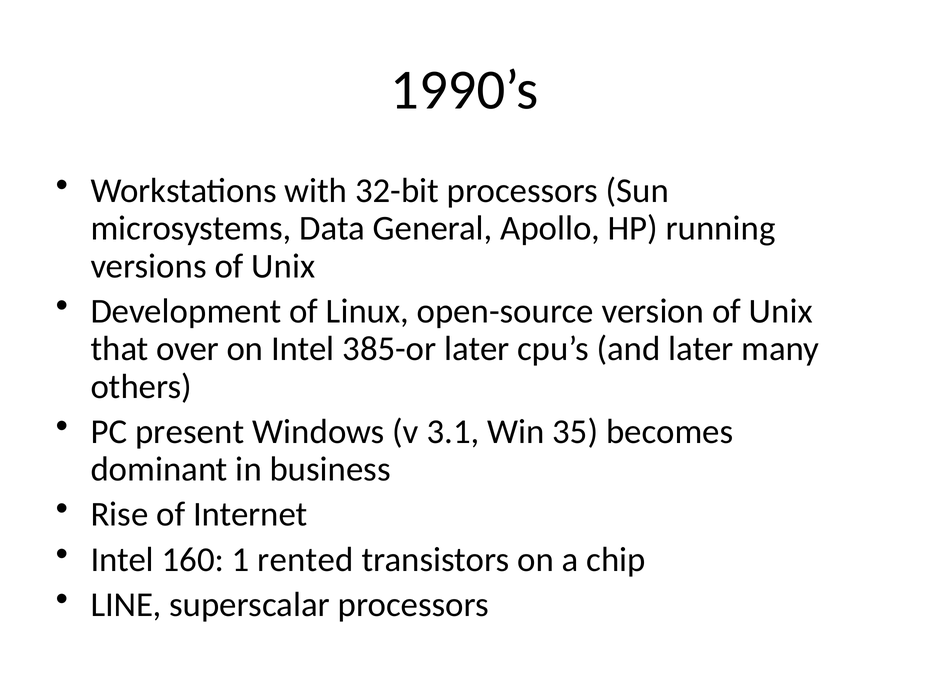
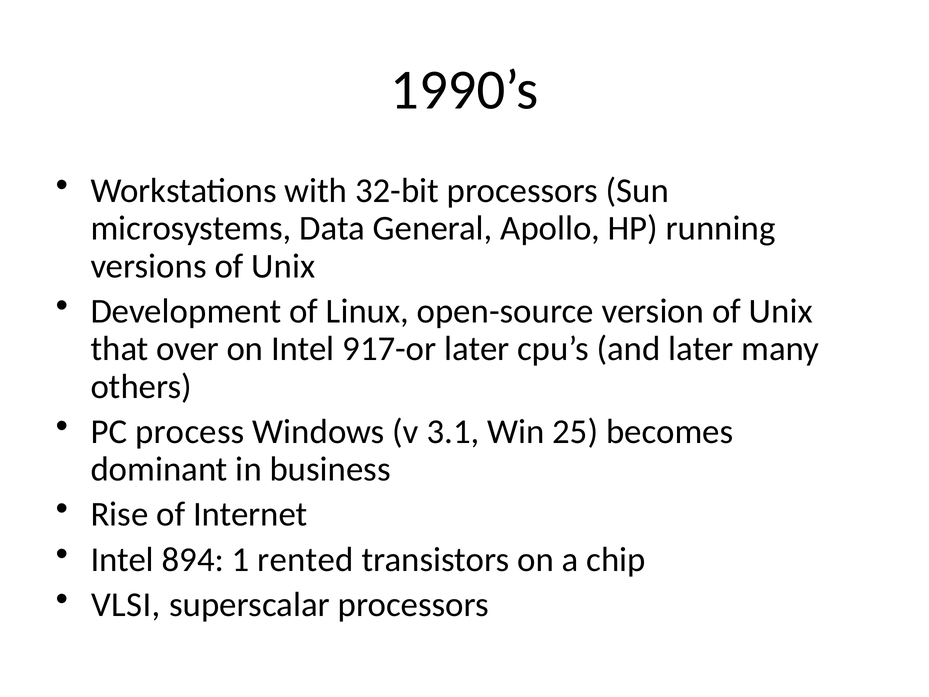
385-or: 385-or -> 917-or (389, 349)
present: present -> process (190, 431)
35: 35 -> 25 (575, 431)
160: 160 -> 894 (193, 559)
LINE: LINE -> VLSI (126, 604)
